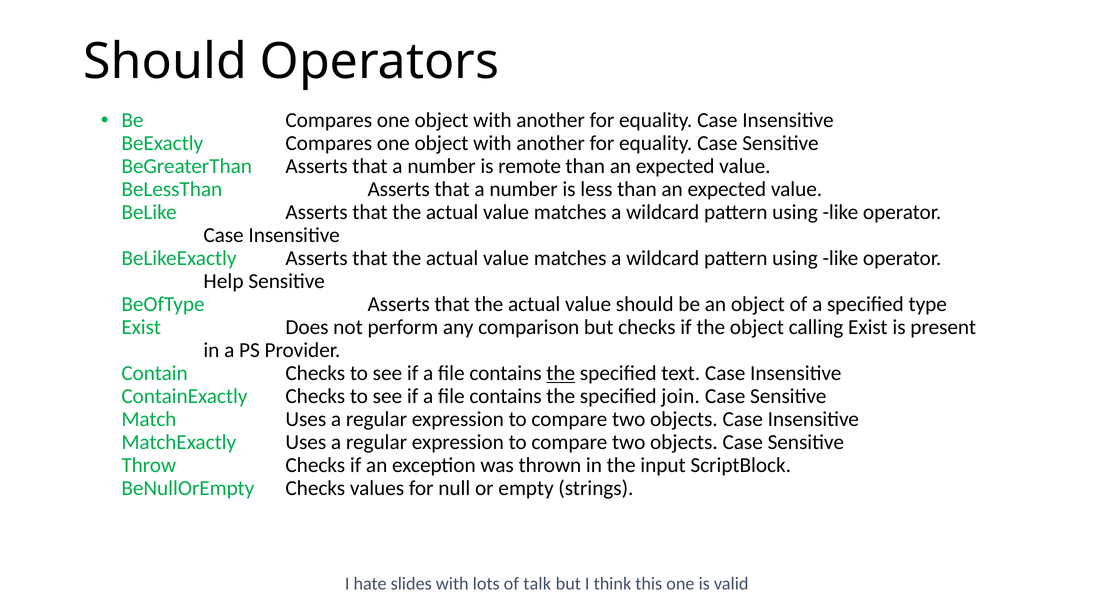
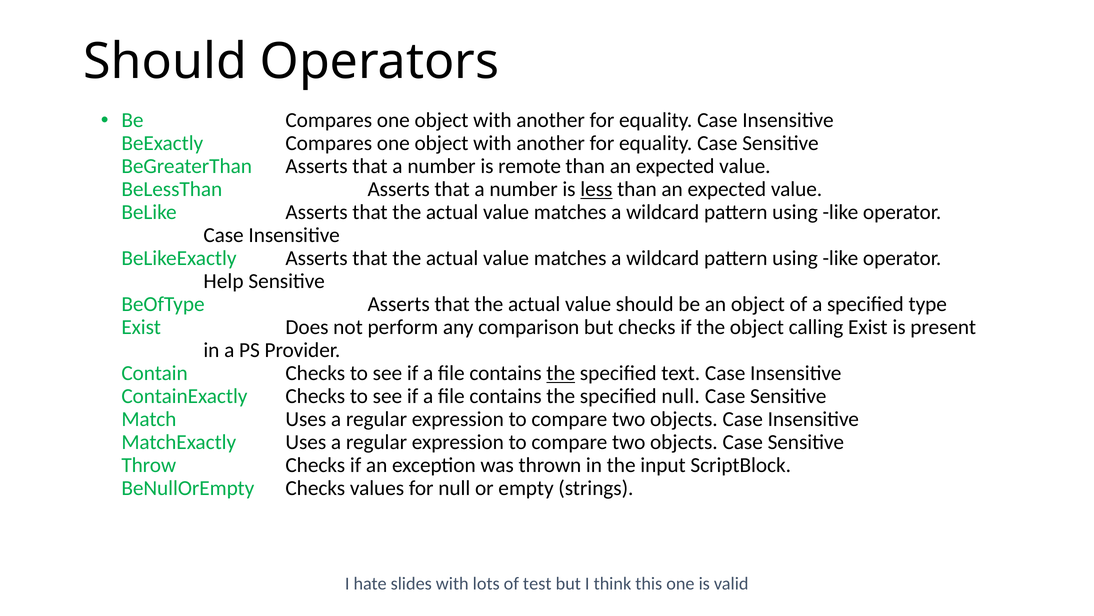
less underline: none -> present (596, 189)
specified join: join -> null (681, 396)
talk: talk -> test (537, 583)
